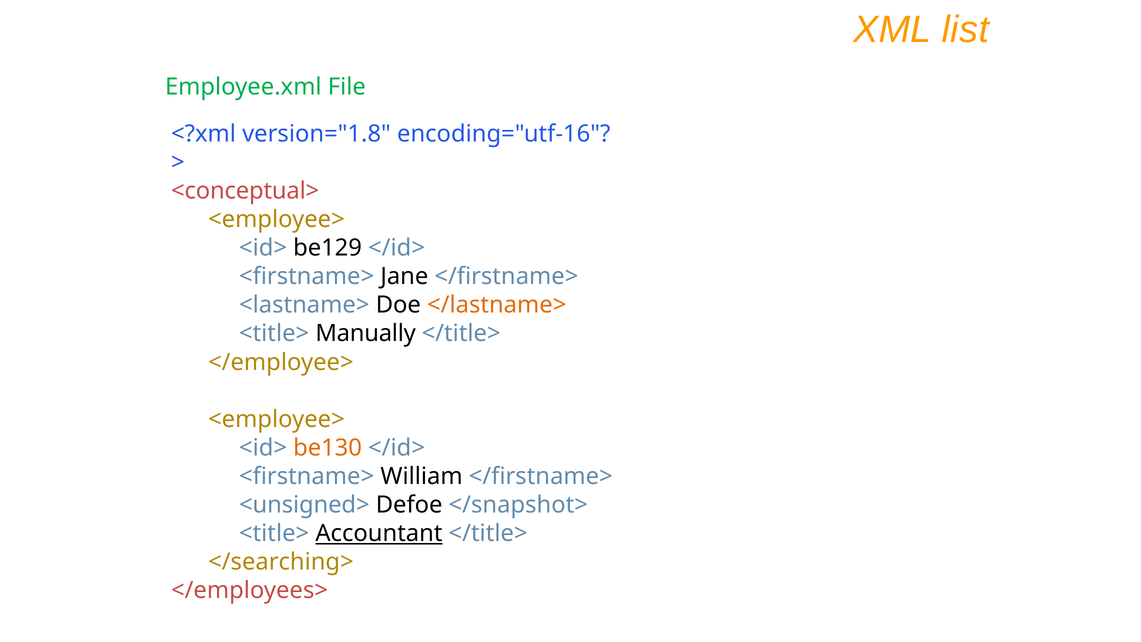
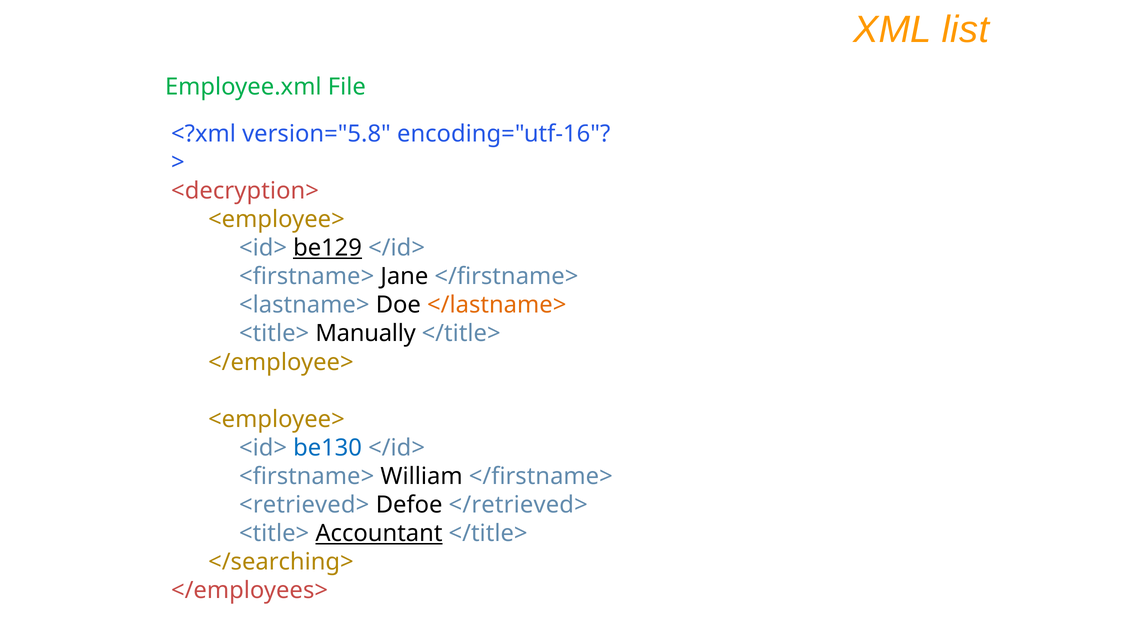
version="1.8: version="1.8 -> version="5.8 (316, 134)
<conceptual>: <conceptual> -> <decryption> (245, 191)
be129 underline: none -> present (328, 248)
be130 colour: orange -> blue (328, 448)
<unsigned>: <unsigned> -> <retrieved> (304, 505)
</snapshot>: </snapshot> -> </retrieved> (518, 505)
